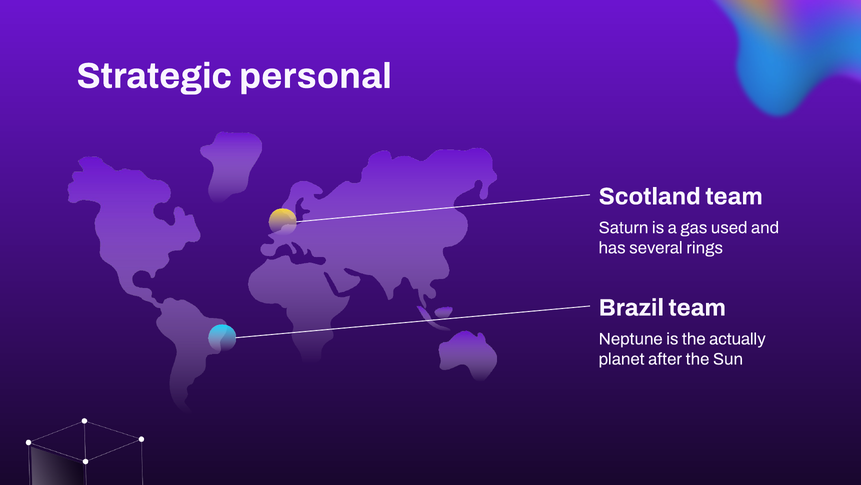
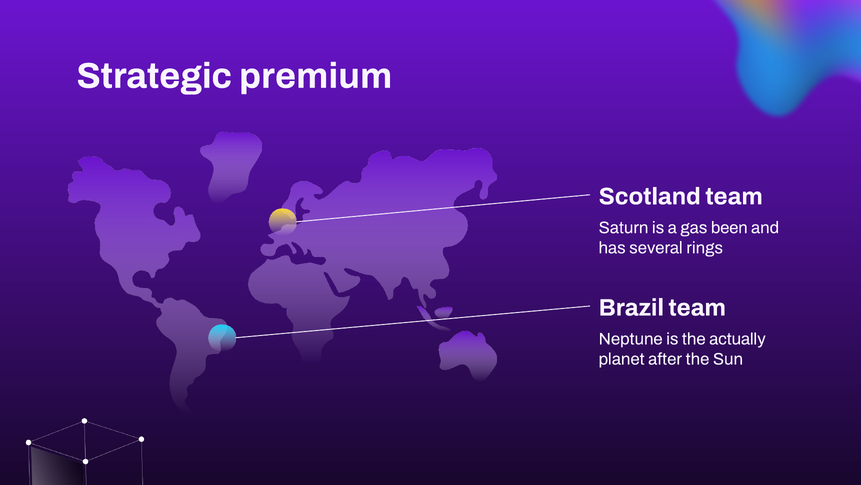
personal: personal -> premium (316, 76)
used: used -> been (729, 227)
